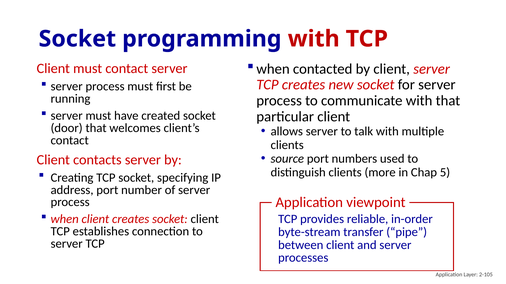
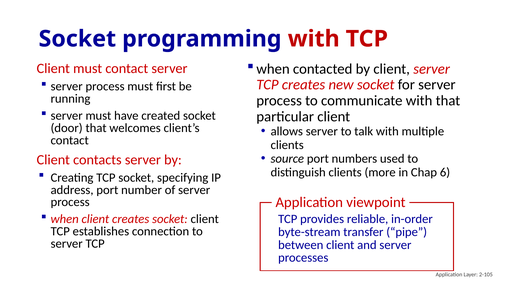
5: 5 -> 6 (445, 173)
